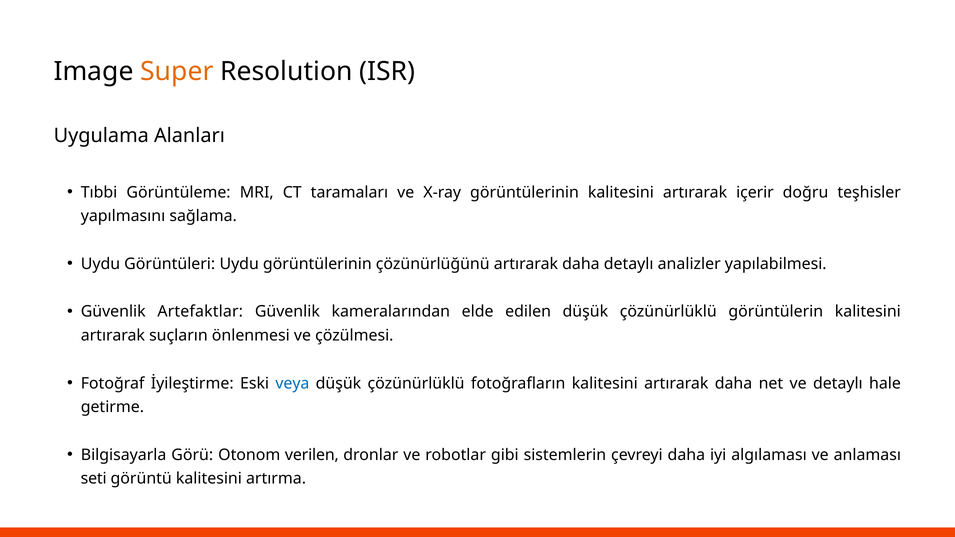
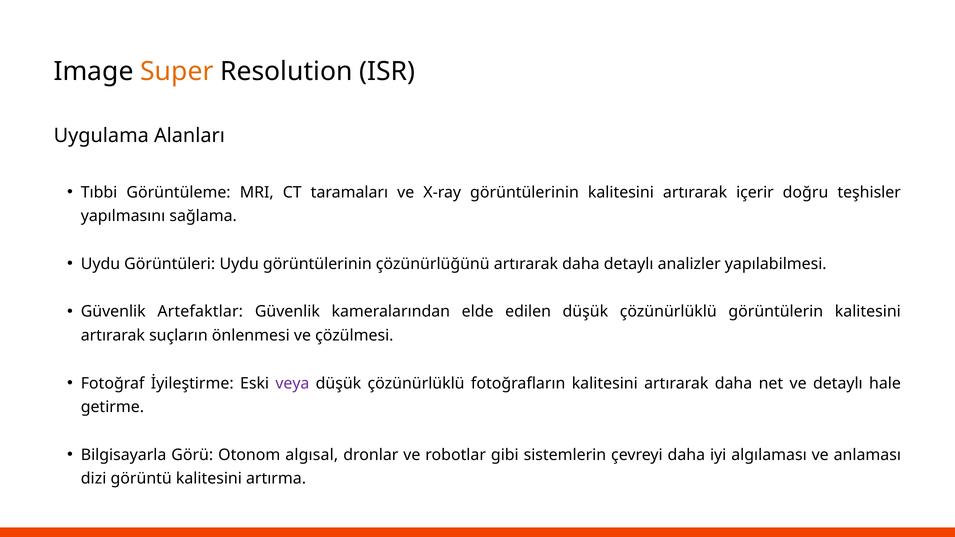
veya colour: blue -> purple (292, 383)
verilen: verilen -> algısal (312, 455)
seti: seti -> dizi (94, 479)
